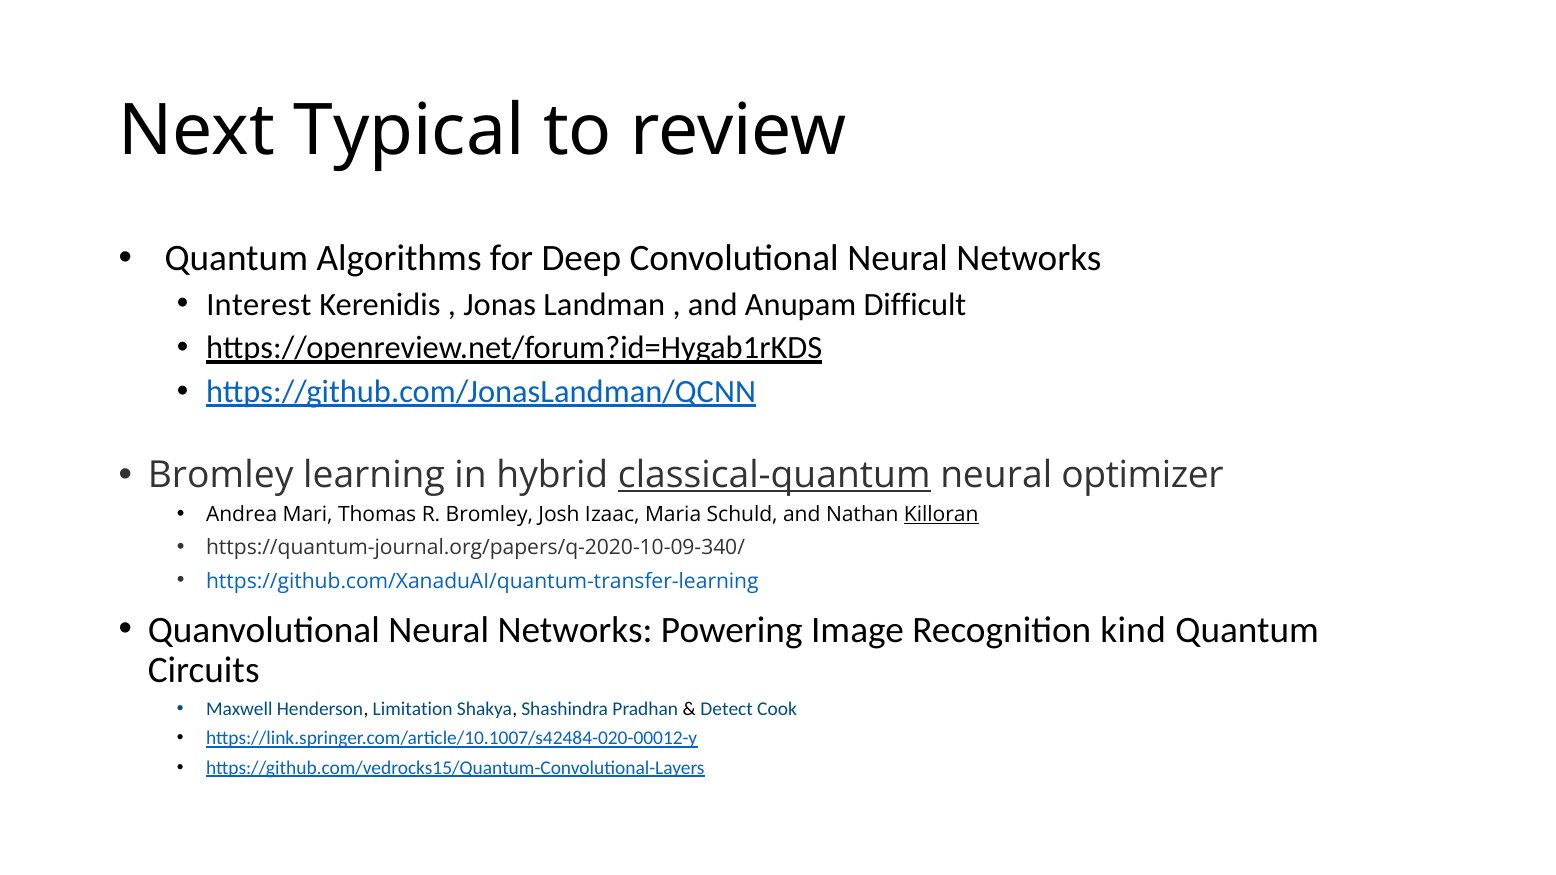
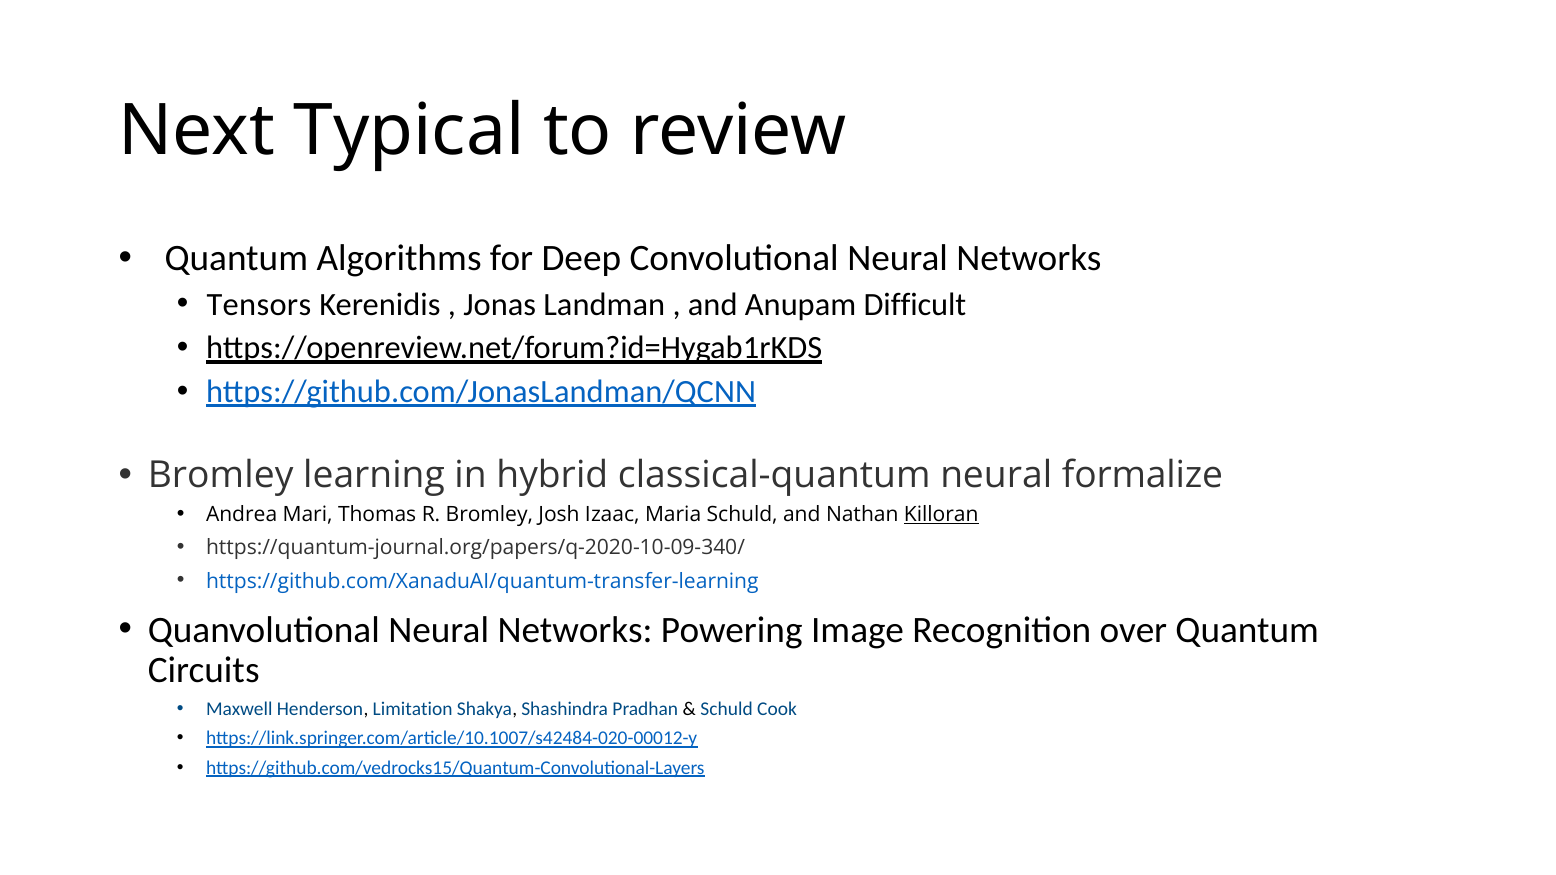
Interest: Interest -> Tensors (259, 304)
classical-quantum underline: present -> none (774, 475)
optimizer: optimizer -> formalize (1142, 475)
kind: kind -> over (1133, 630)
Detect: Detect -> Schuld (727, 709)
